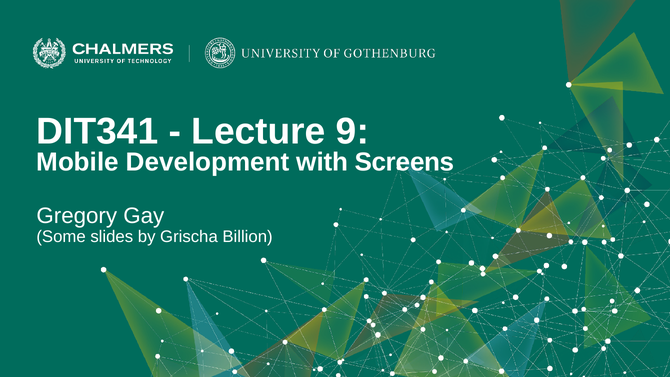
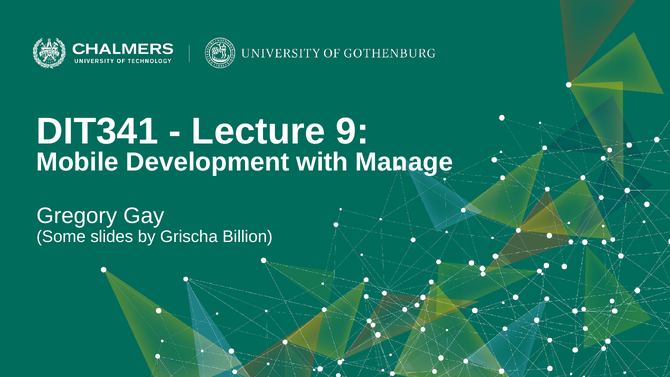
Screens: Screens -> Manage (404, 162)
